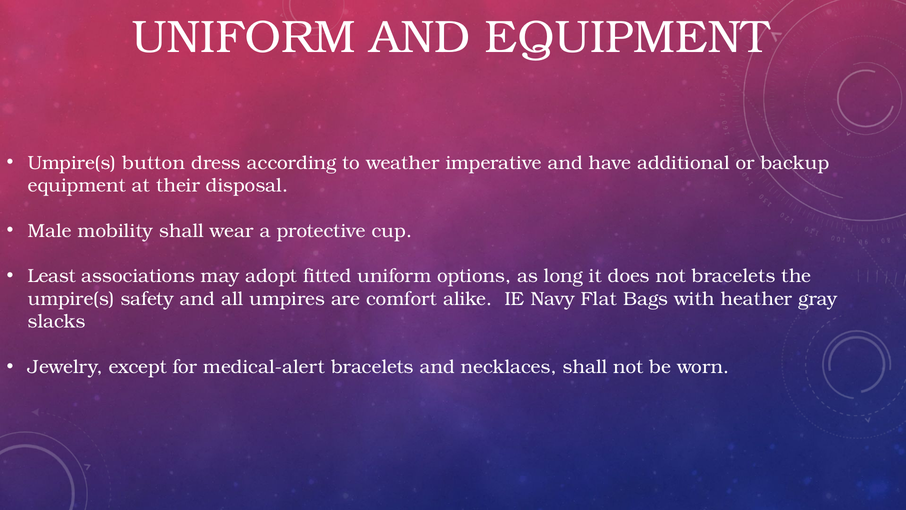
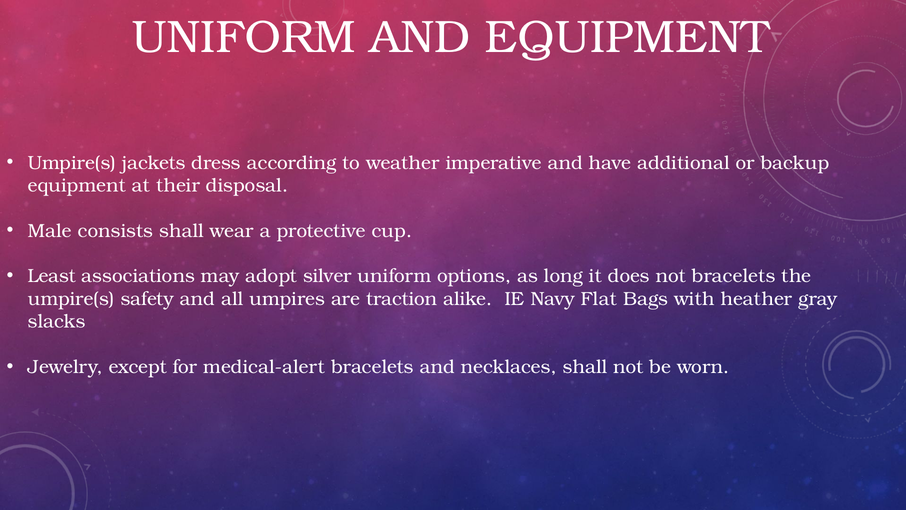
button: button -> jackets (154, 163)
mobility: mobility -> consists (115, 231)
fitted: fitted -> silver (327, 276)
comfort: comfort -> traction (402, 299)
